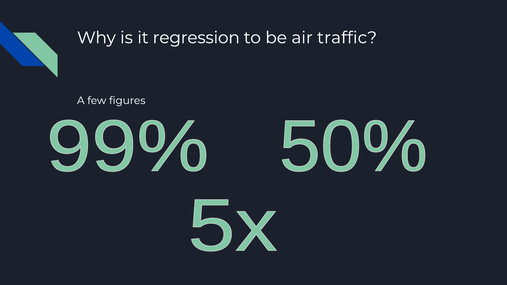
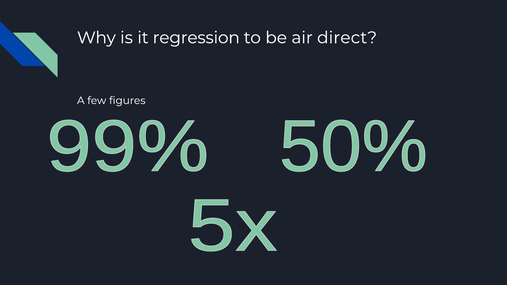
traffic: traffic -> direct (347, 38)
